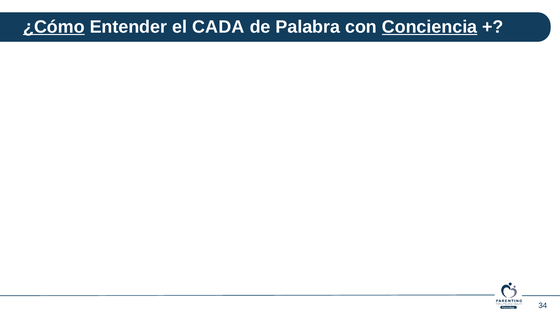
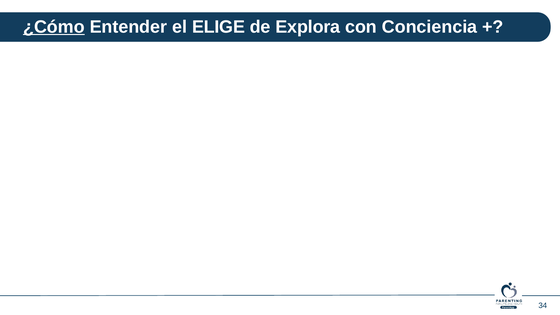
CADA: CADA -> ELIGE (218, 27)
Palabra: Palabra -> Explora (308, 27)
Conciencia underline: present -> none (430, 27)
